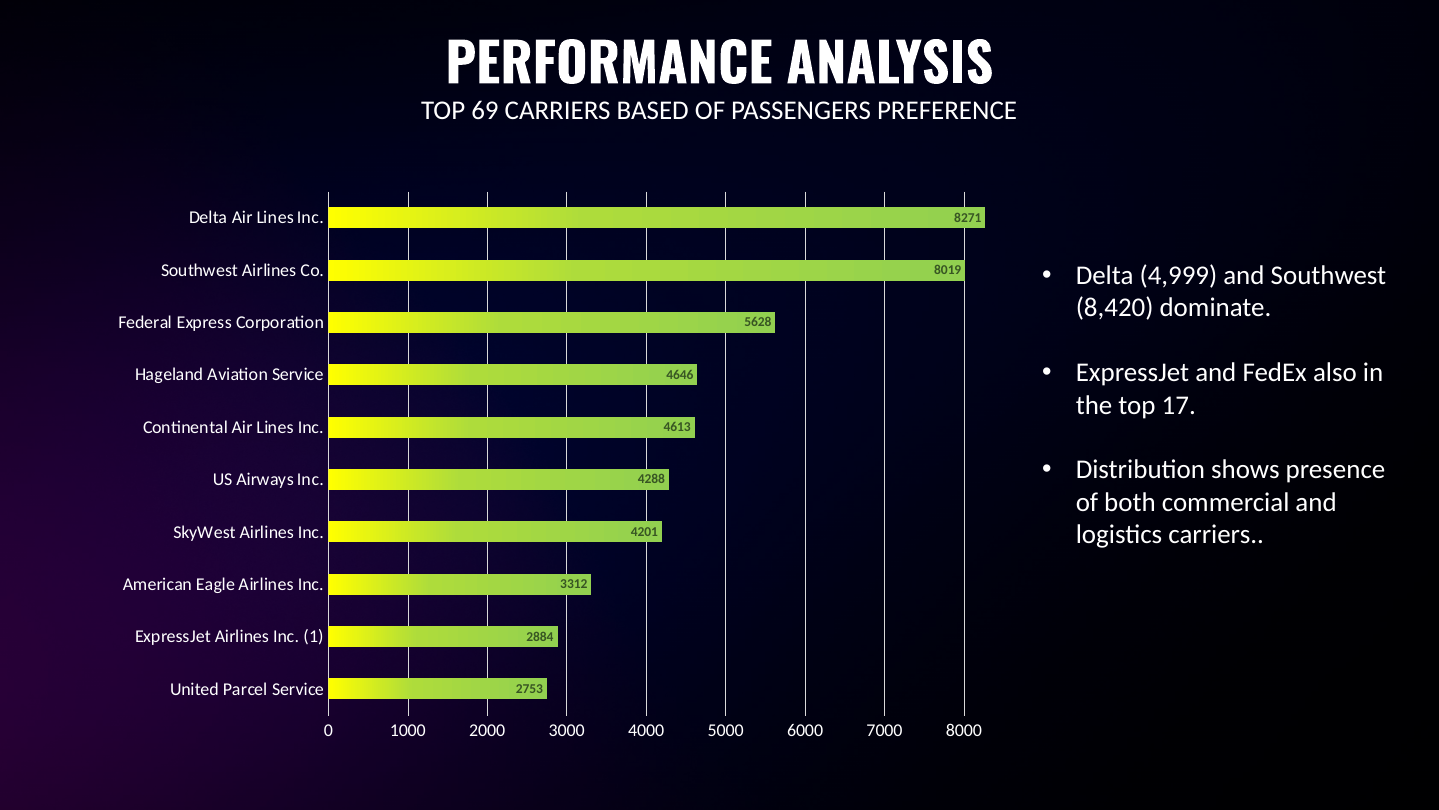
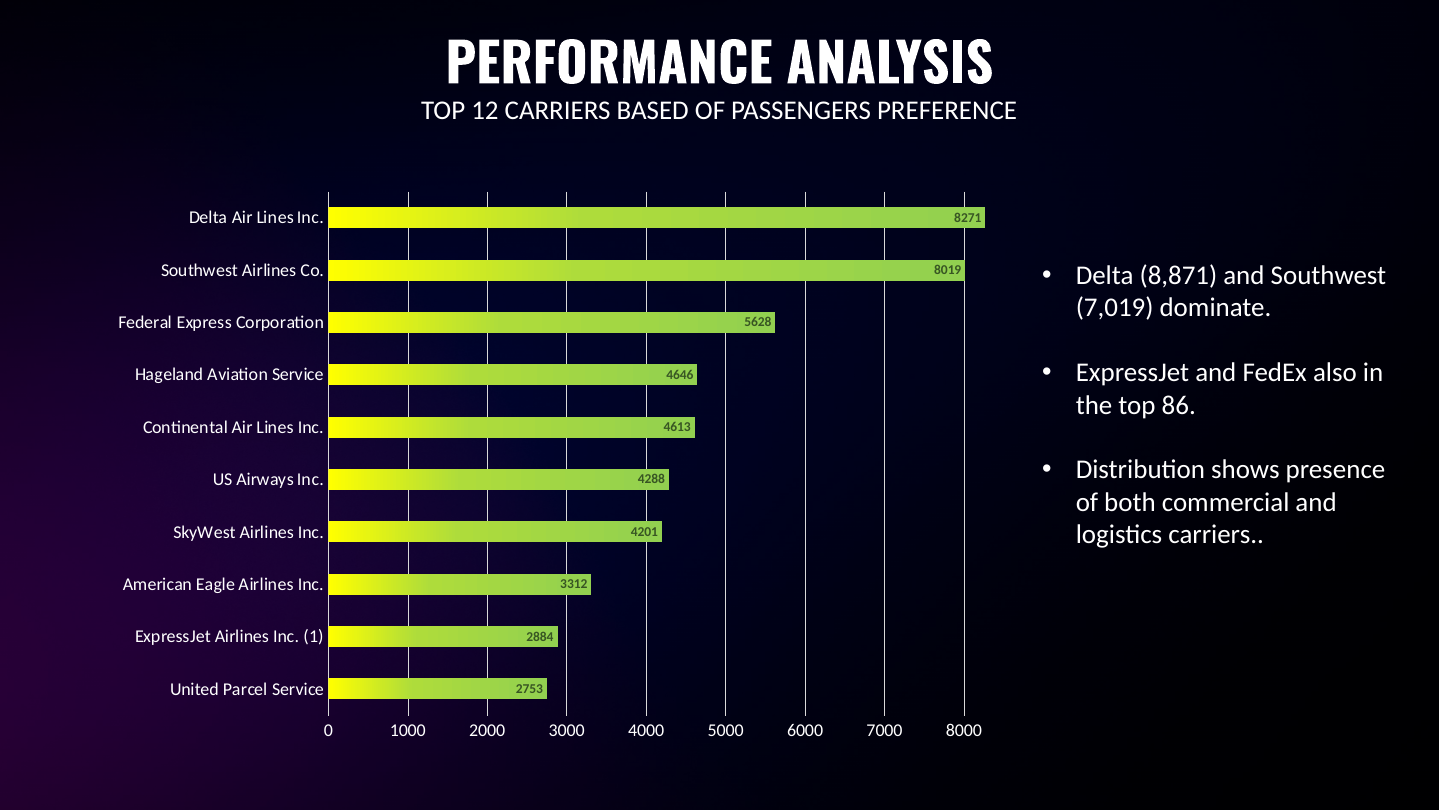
69: 69 -> 12 (485, 110)
4,999: 4,999 -> 8,871 (1178, 275)
8,420: 8,420 -> 7,019 (1115, 308)
17: 17 -> 86 (1179, 405)
